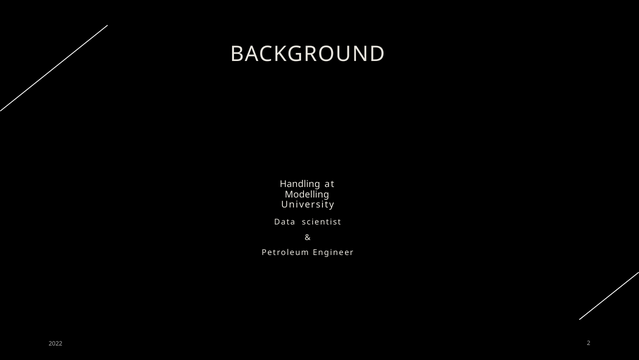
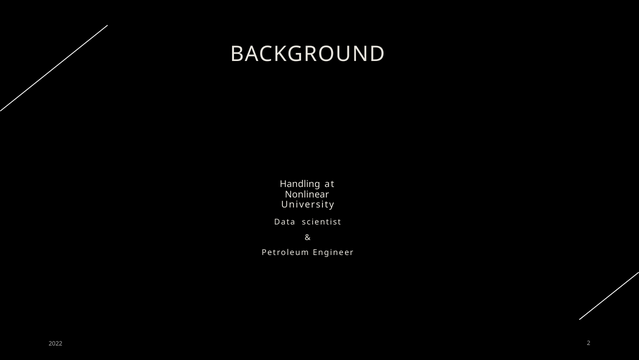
Modelling: Modelling -> Nonlinear (307, 194)
